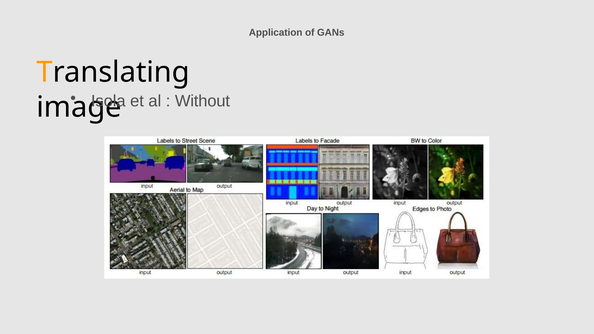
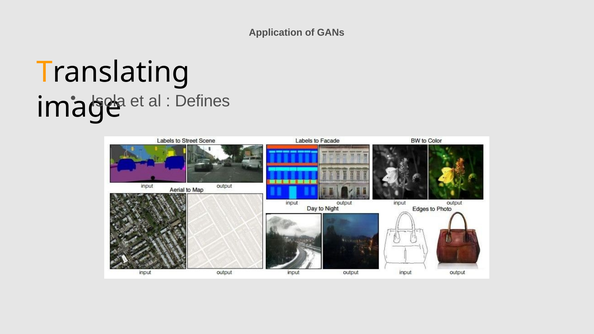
Without: Without -> Defines (202, 101)
